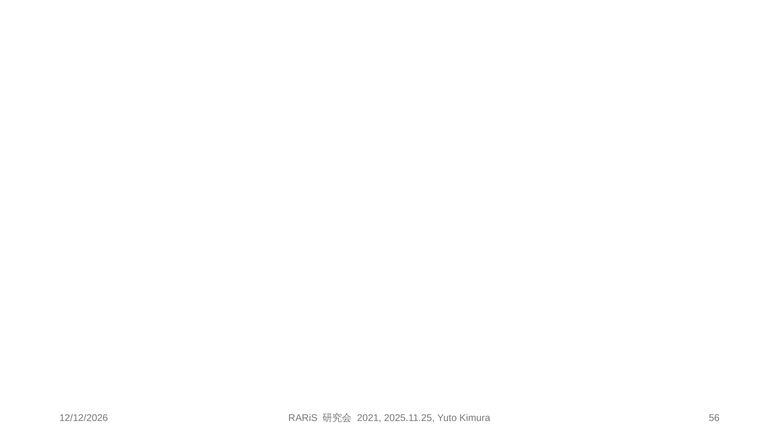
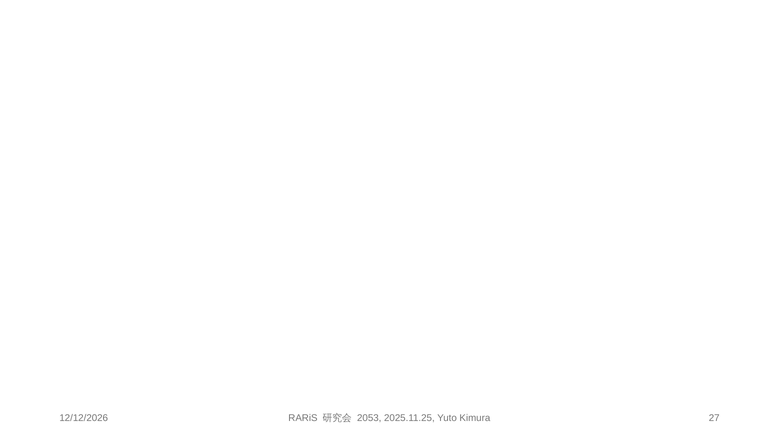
2021: 2021 -> 2053 (369, 418)
56: 56 -> 27 (714, 418)
